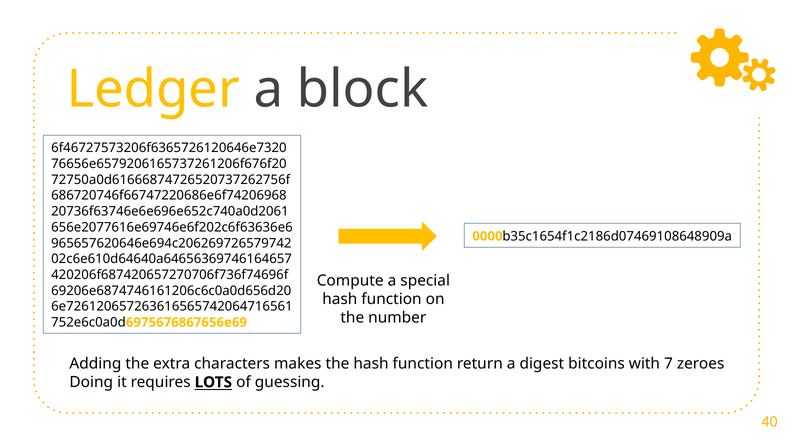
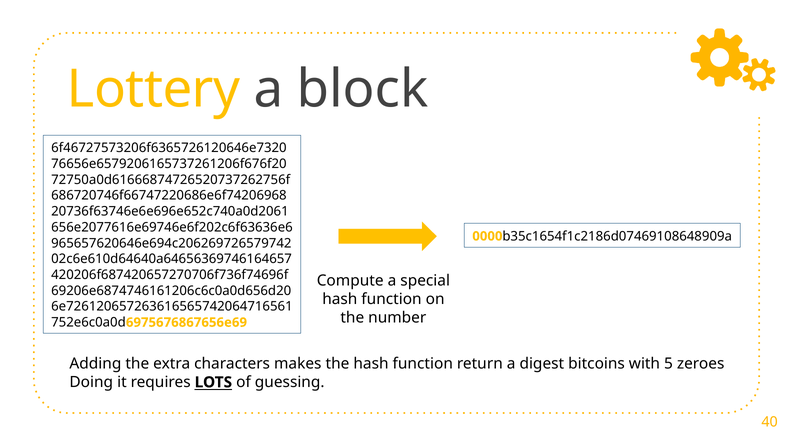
Ledger: Ledger -> Lottery (154, 90)
7: 7 -> 5 (669, 364)
